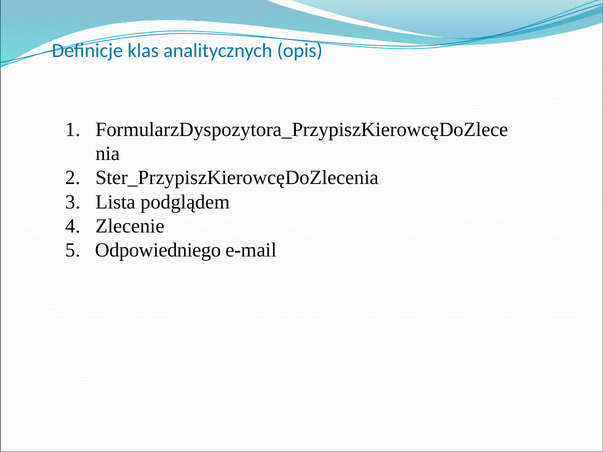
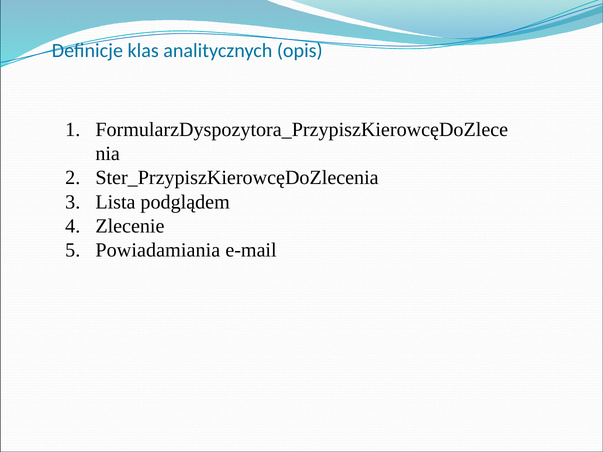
Odpowiedniego: Odpowiedniego -> Powiadamiania (158, 250)
